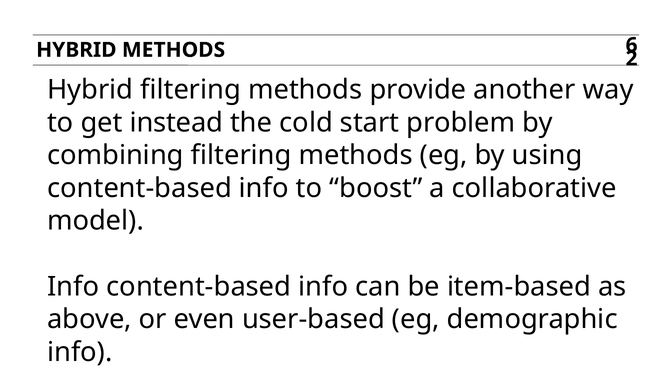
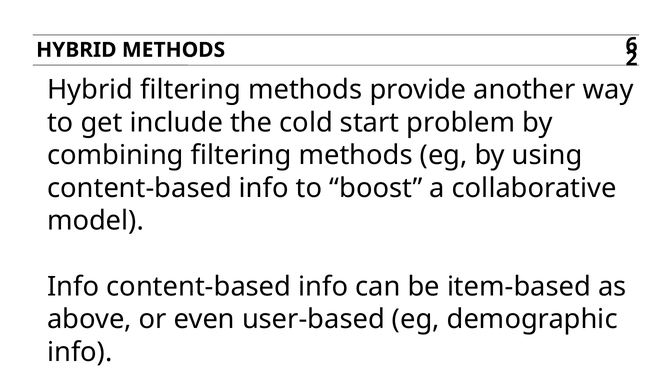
instead: instead -> include (176, 123)
